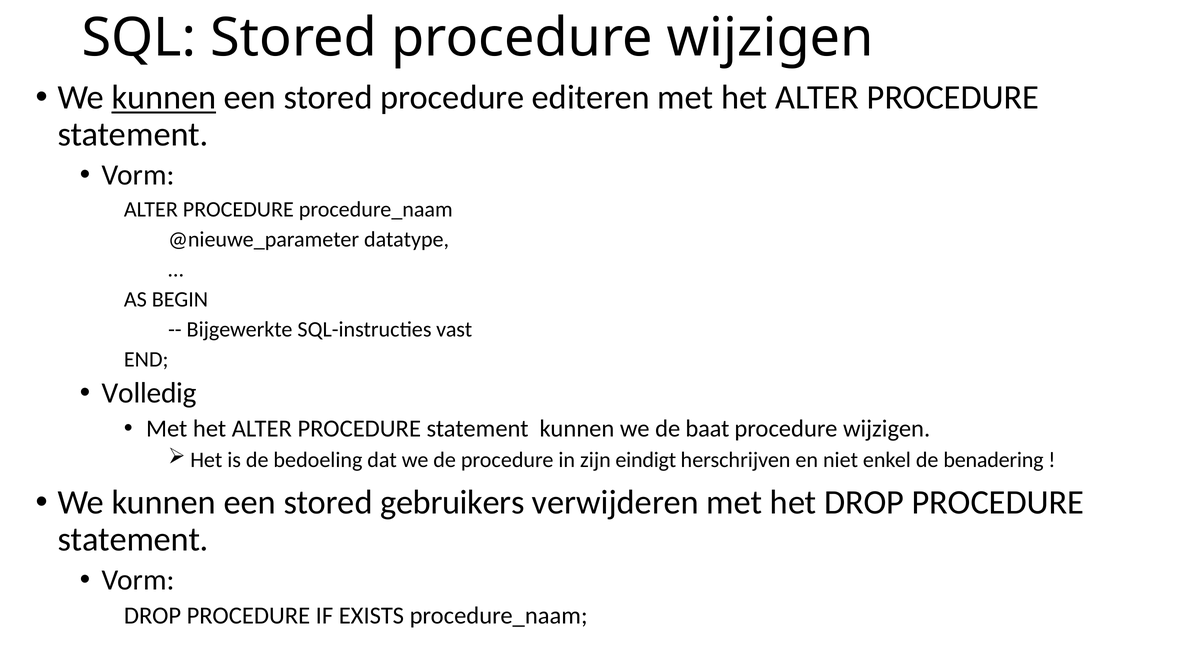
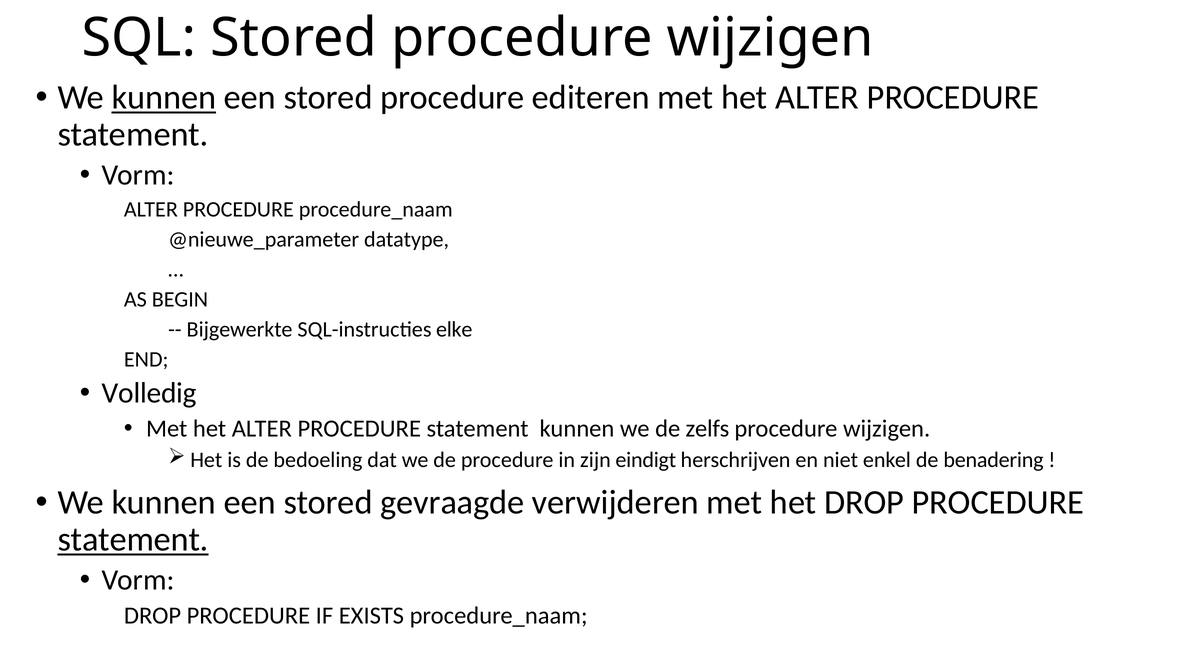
vast: vast -> elke (454, 329)
baat: baat -> zelfs (707, 429)
gebruikers: gebruikers -> gevraagde (452, 503)
statement underline: none -> present (133, 540)
